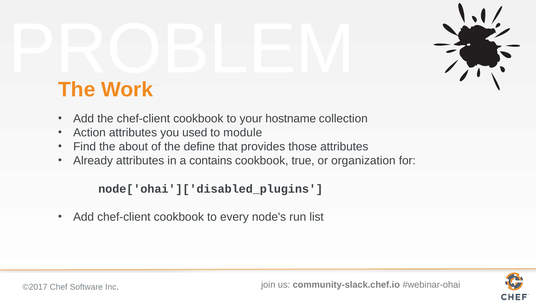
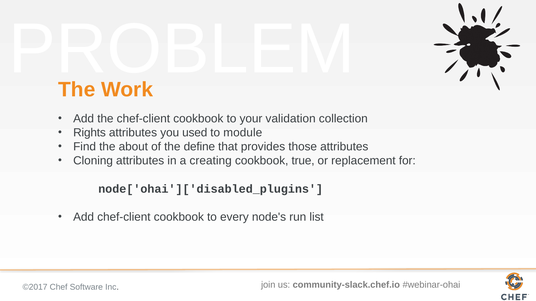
hostname: hostname -> validation (291, 119)
Action: Action -> Rights (90, 133)
Already: Already -> Cloning (93, 161)
contains: contains -> creating (211, 161)
organization: organization -> replacement (363, 161)
